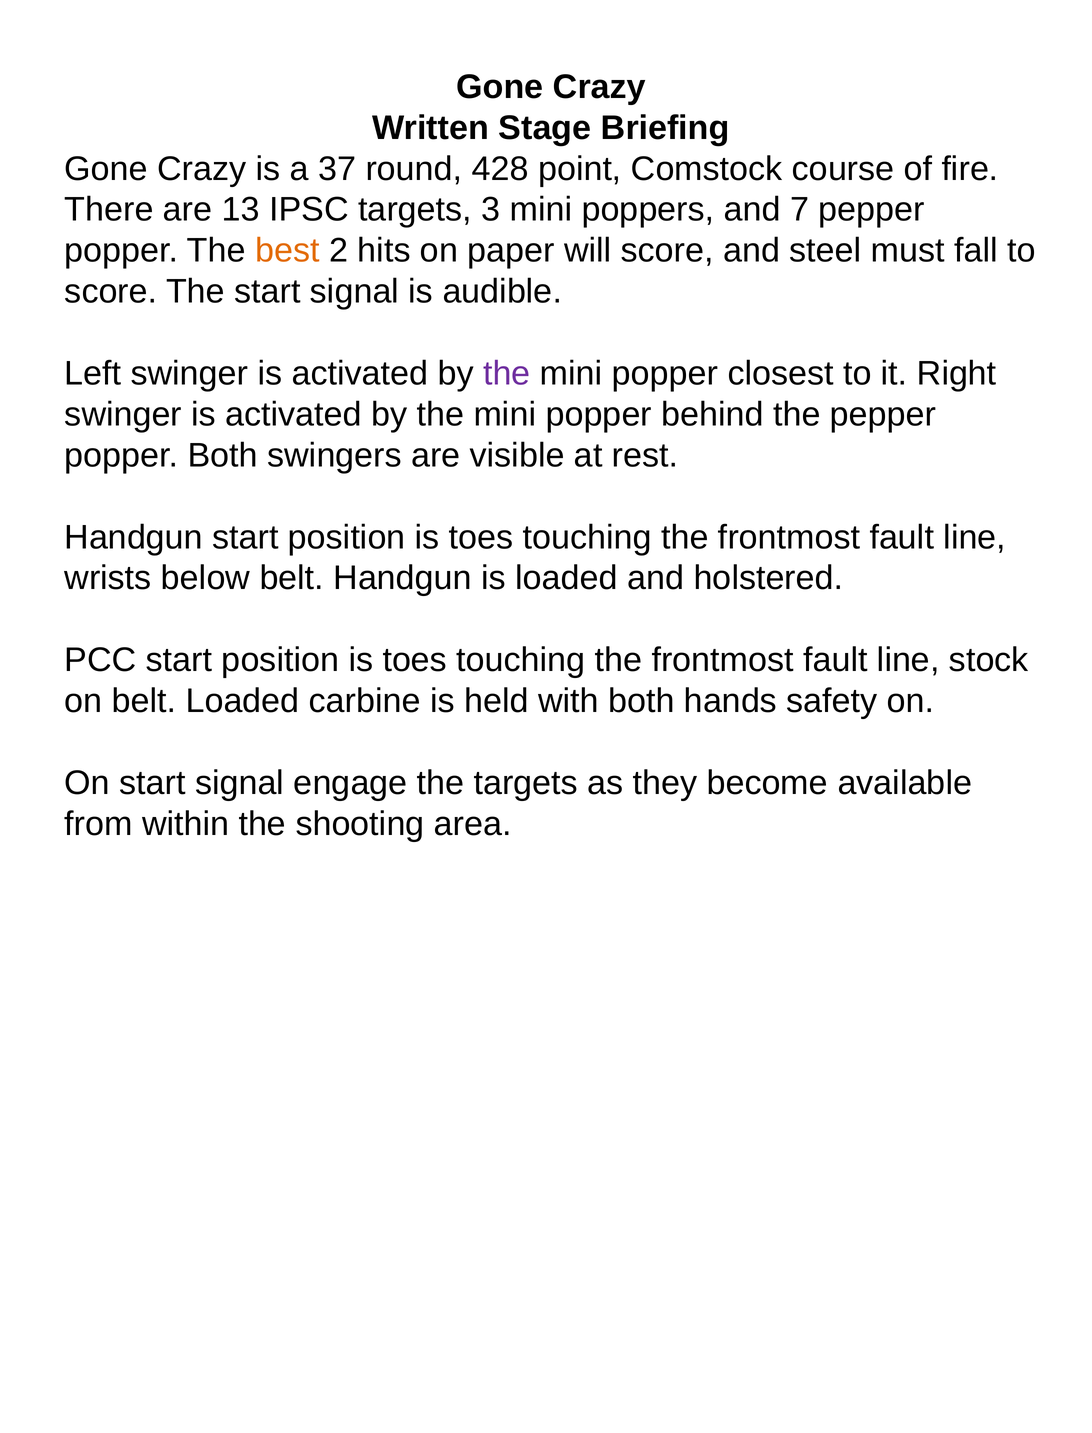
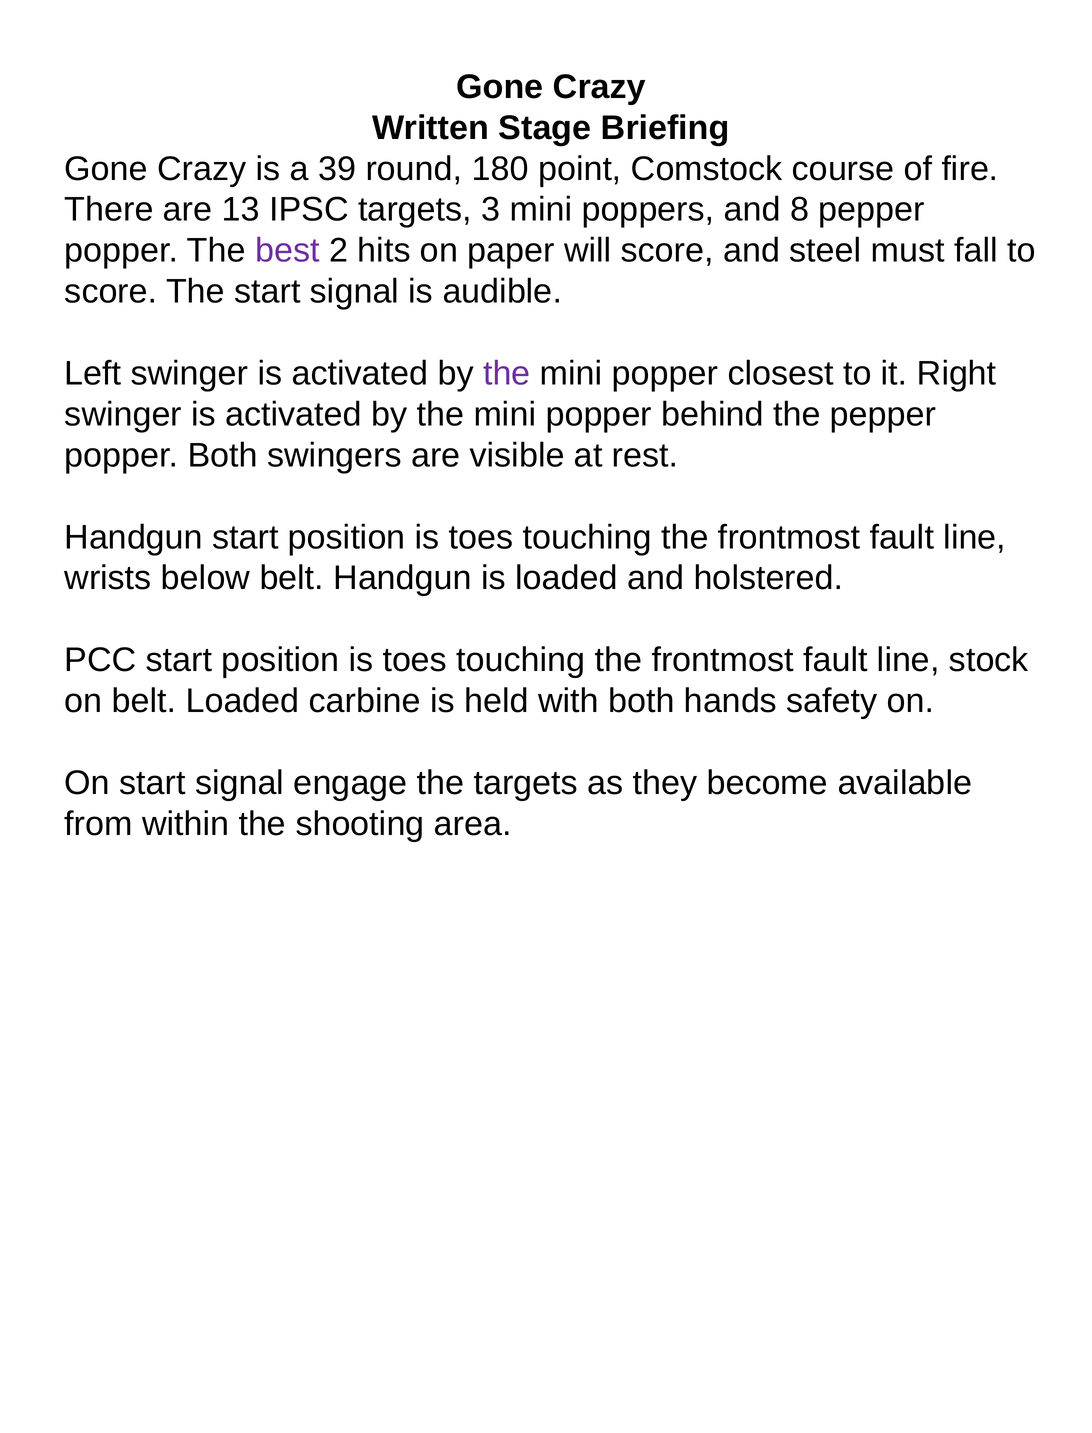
37: 37 -> 39 (337, 169)
428: 428 -> 180 (500, 169)
7: 7 -> 8 (800, 210)
best colour: orange -> purple (287, 251)
